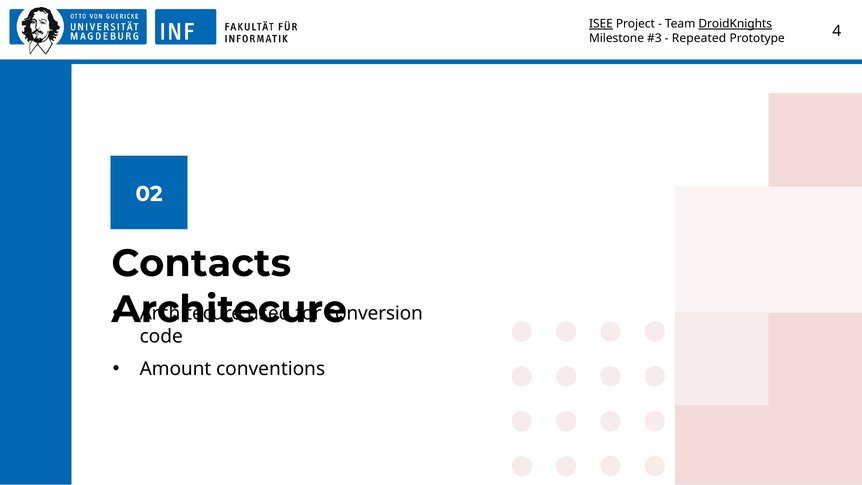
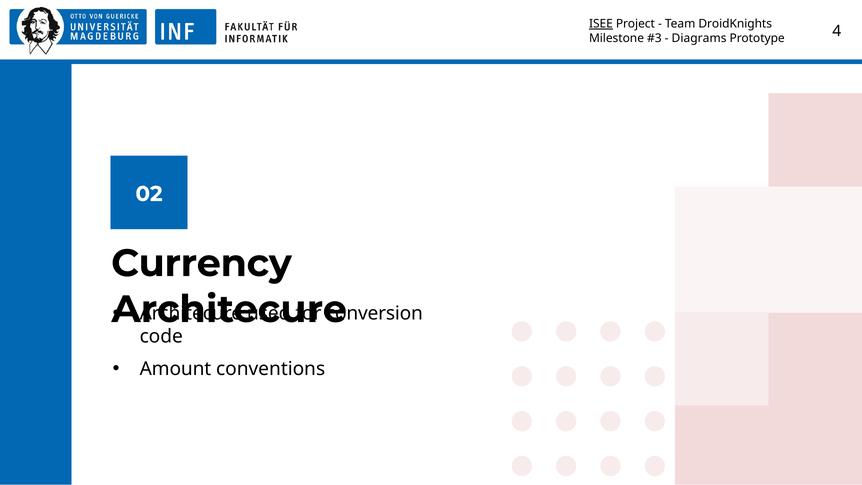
DroidKnights underline: present -> none (735, 24)
Repeated: Repeated -> Diagrams (699, 38)
Contacts: Contacts -> Currency (201, 263)
